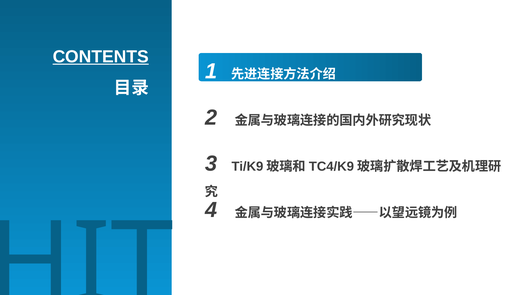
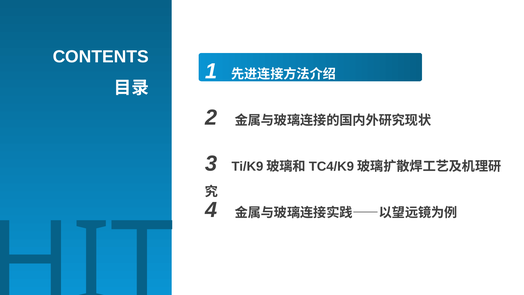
CONTENTS underline: present -> none (101, 57)
